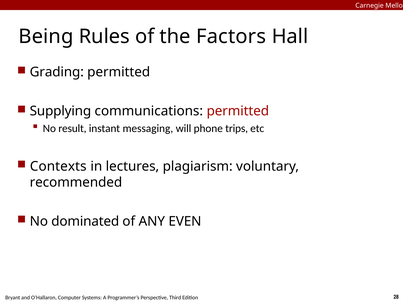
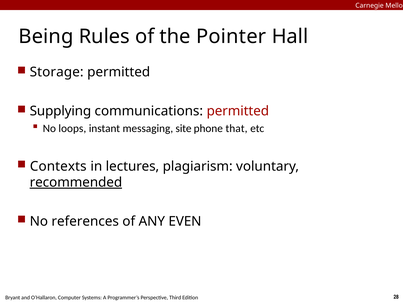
Factors: Factors -> Pointer (231, 37)
Grading: Grading -> Storage (57, 72)
result: result -> loops (72, 129)
will: will -> site (184, 129)
trips: trips -> that (237, 129)
recommended underline: none -> present (76, 183)
dominated: dominated -> references (85, 222)
